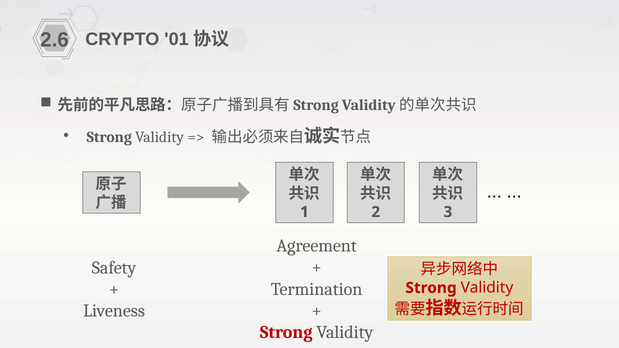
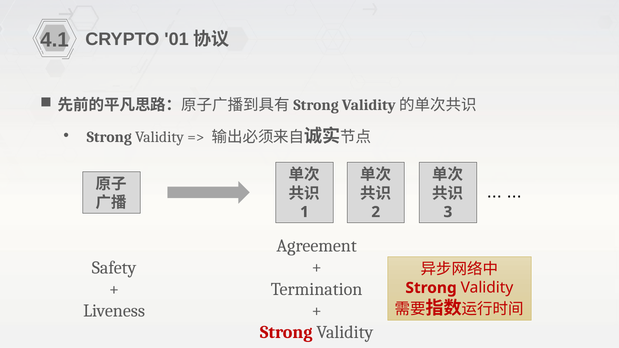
2.6: 2.6 -> 4.1 (54, 40)
